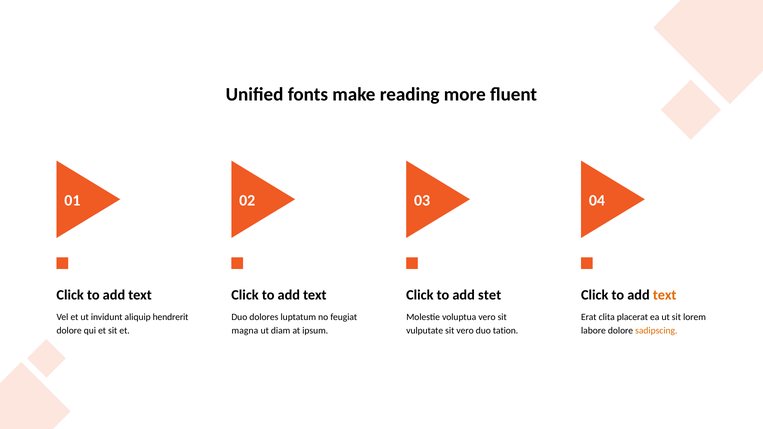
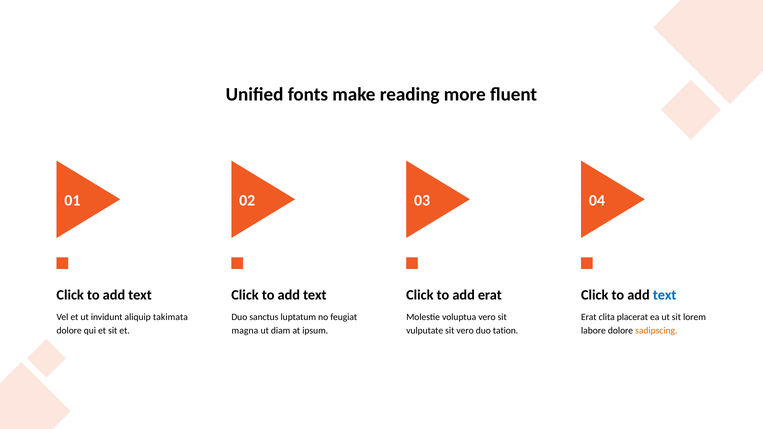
add stet: stet -> erat (490, 295)
text colour: orange -> blue (665, 295)
hendrerit: hendrerit -> takimata (170, 317)
dolores: dolores -> sanctus (264, 317)
